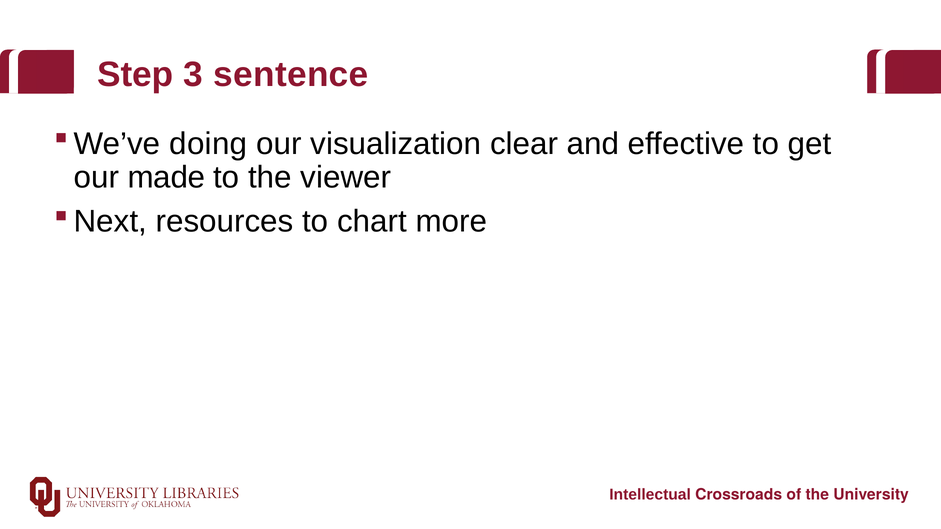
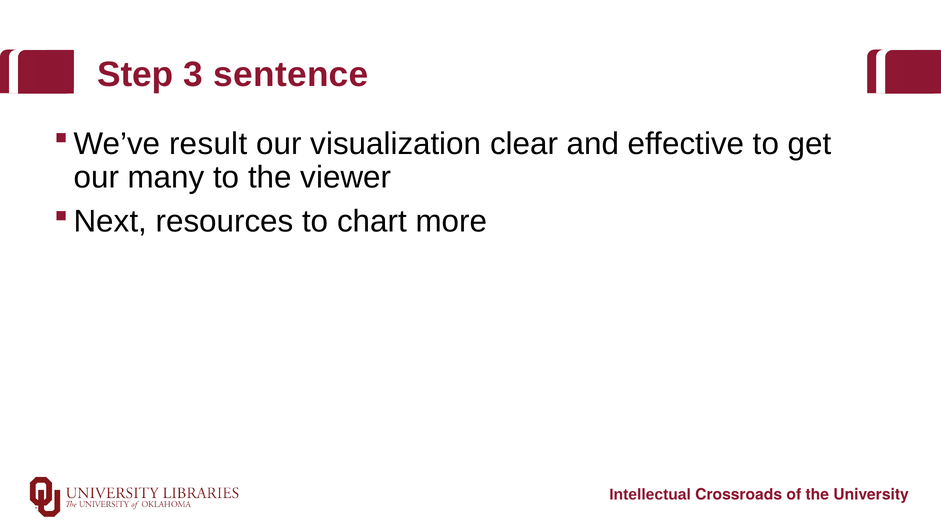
doing: doing -> result (208, 144)
made: made -> many (166, 178)
